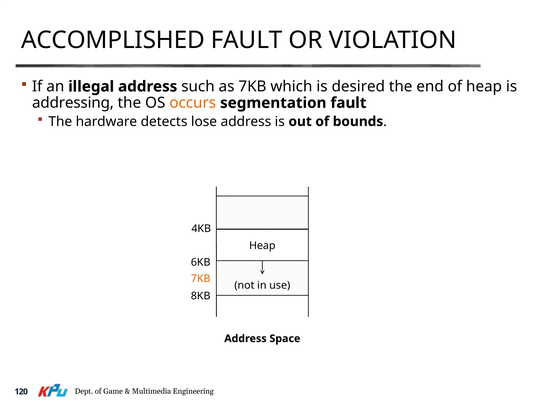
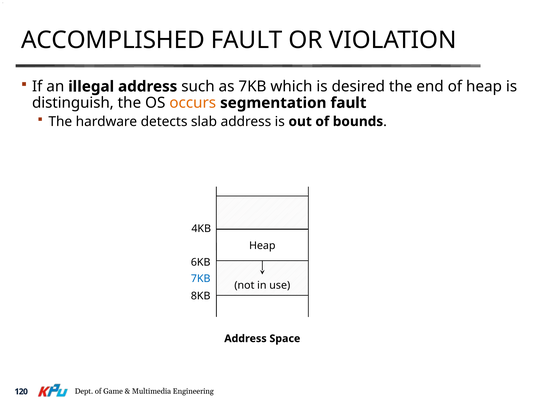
addressing: addressing -> distinguish (73, 103)
lose: lose -> slab (204, 122)
7KB colour: orange -> blue (201, 279)
